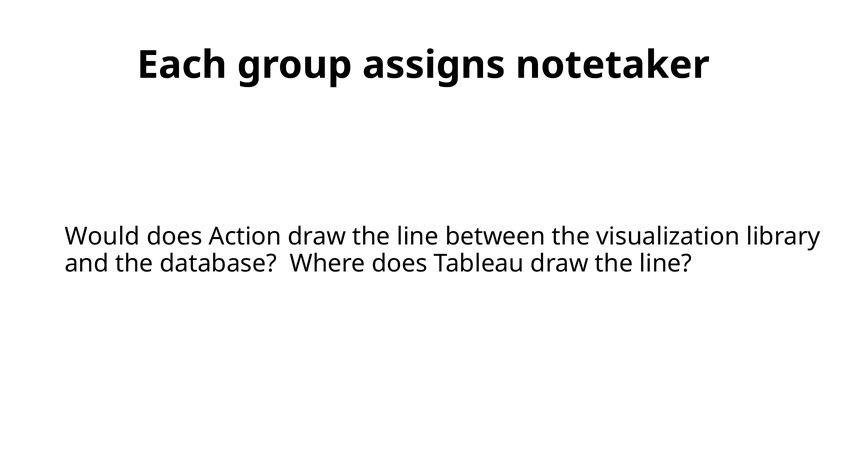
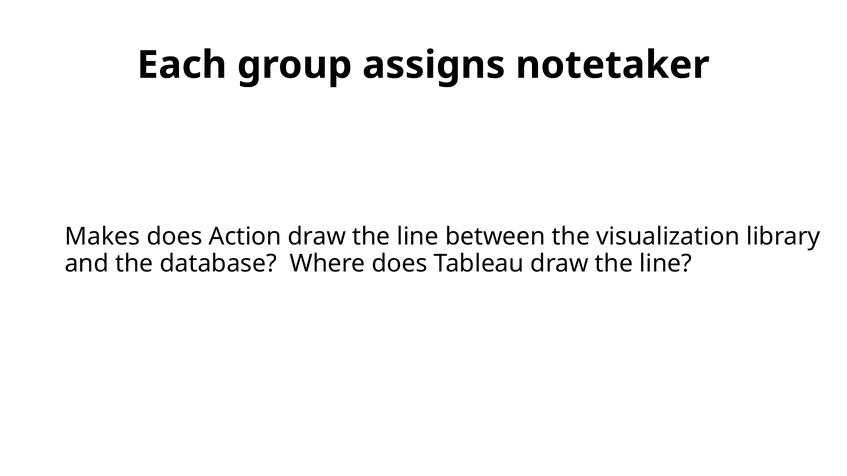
Would: Would -> Makes (102, 237)
